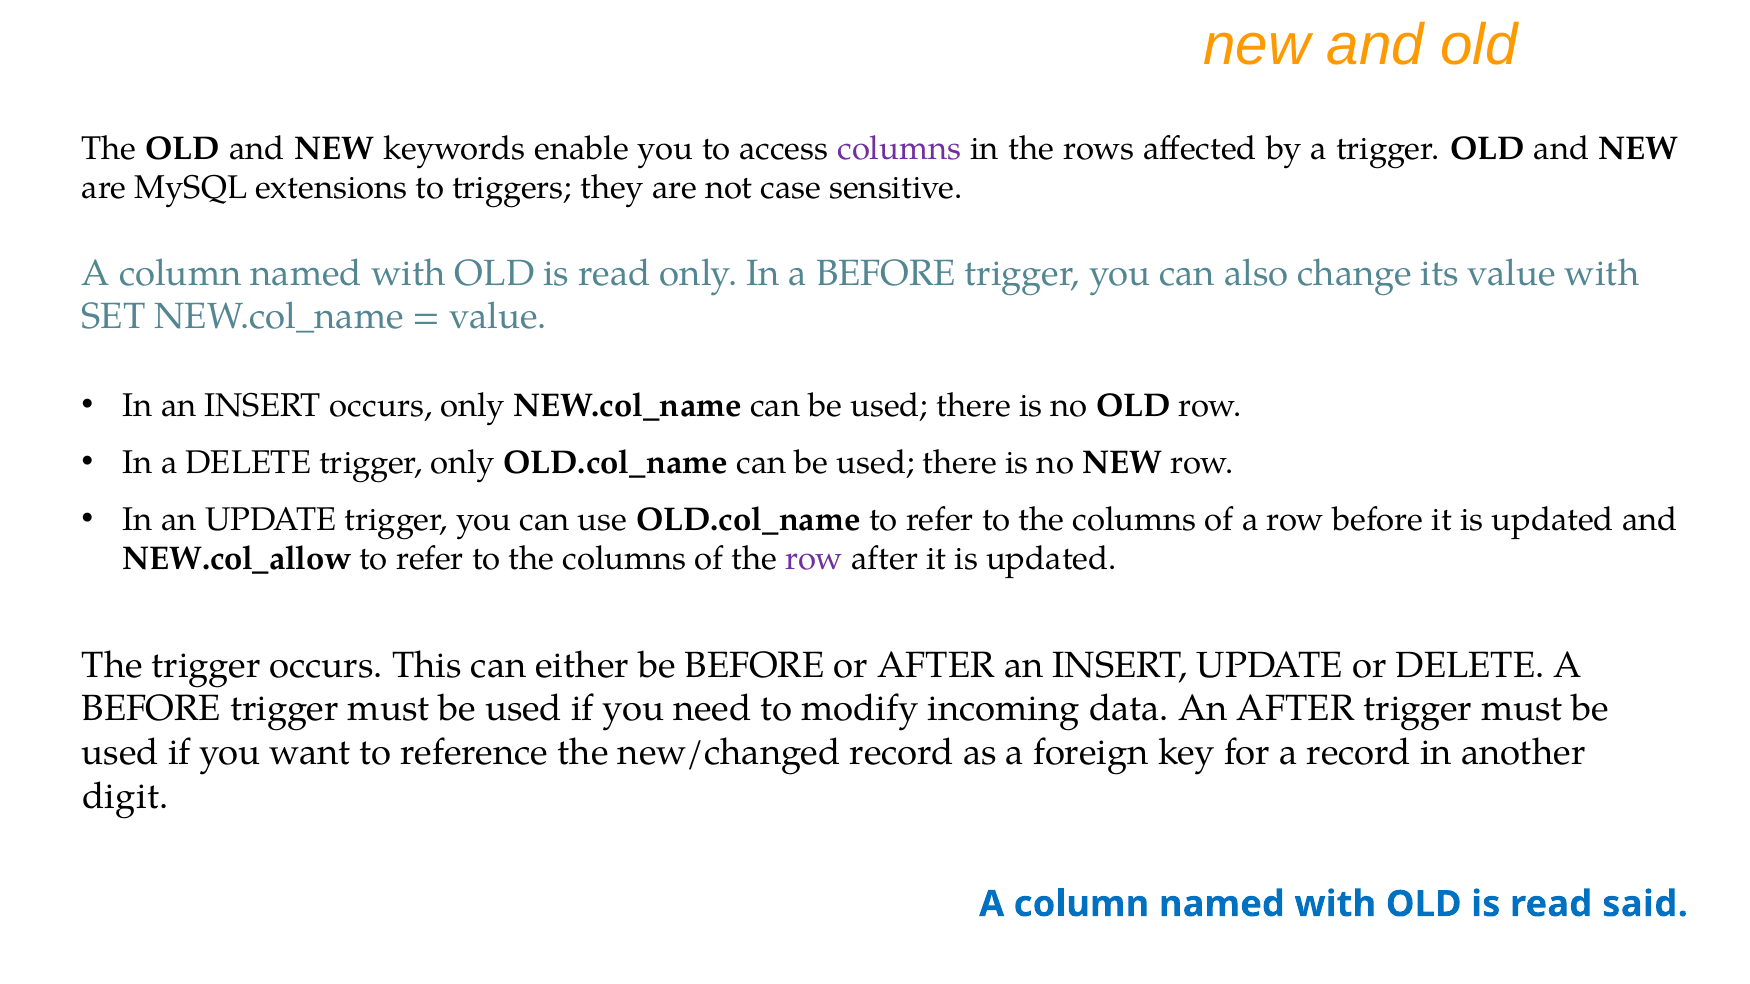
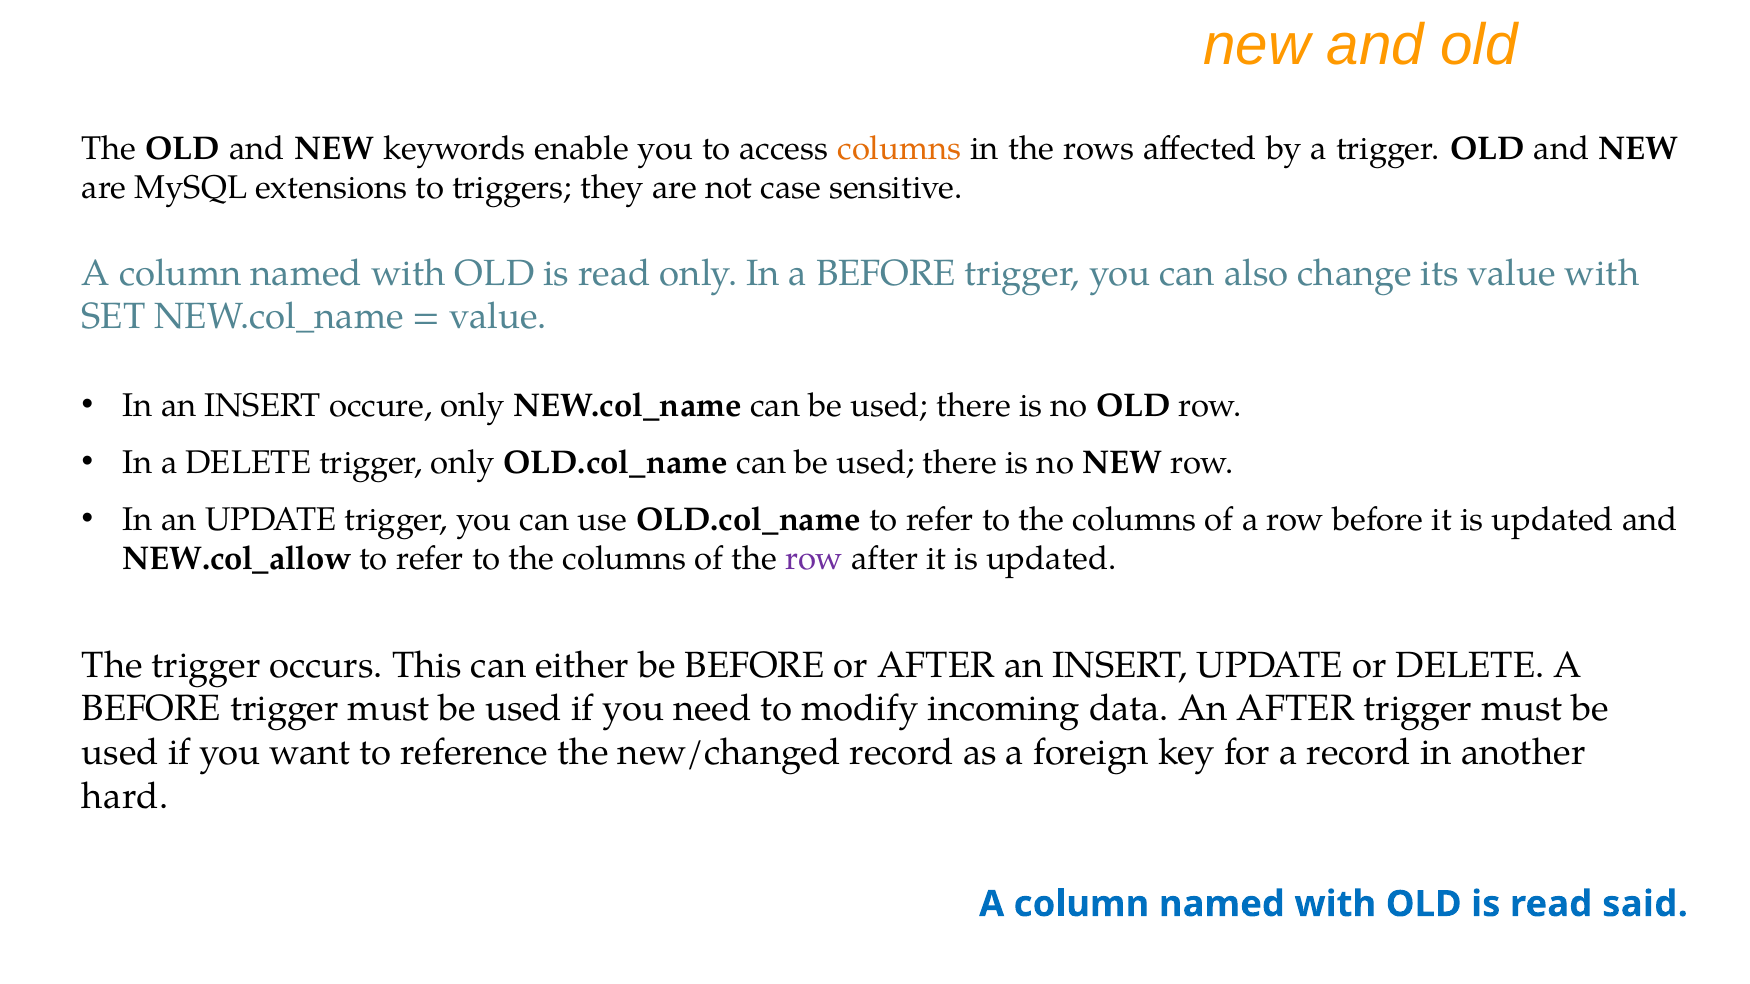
columns colour: purple -> orange (899, 149)
INSERT occurs: occurs -> occure (381, 406)
digit: digit -> hard (125, 797)
